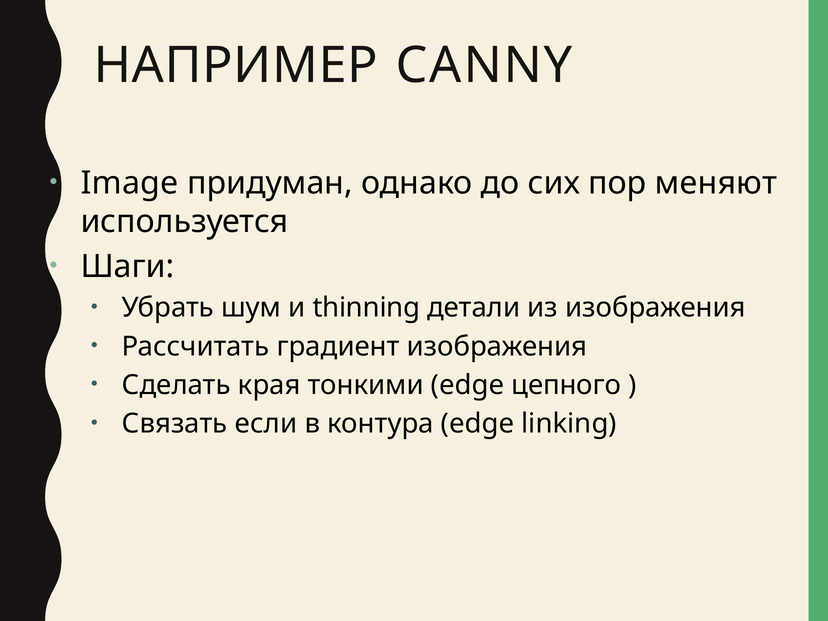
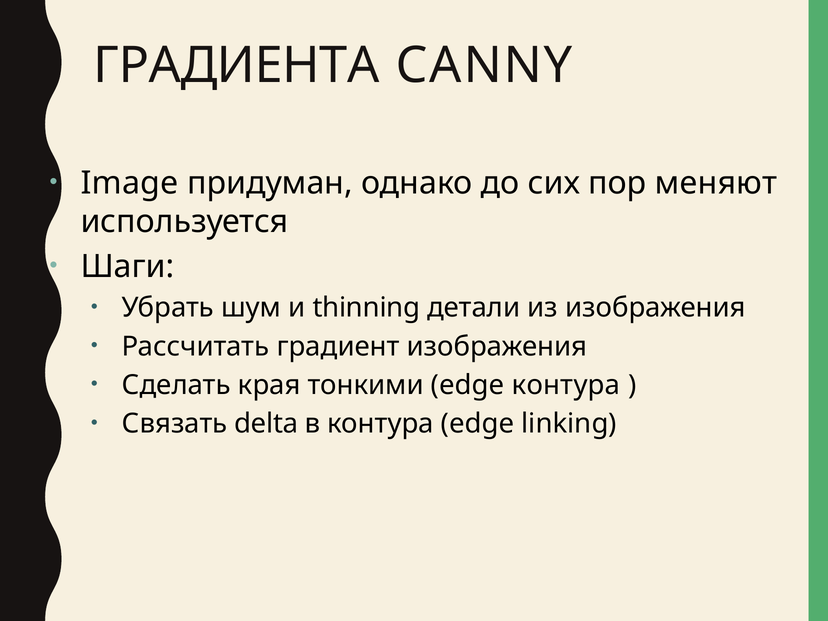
НАПРИМЕР: НАПРИМЕР -> ГРАДИЕНТА (236, 66)
edge цепного: цепного -> контура (566, 385)
если: если -> delta (266, 424)
